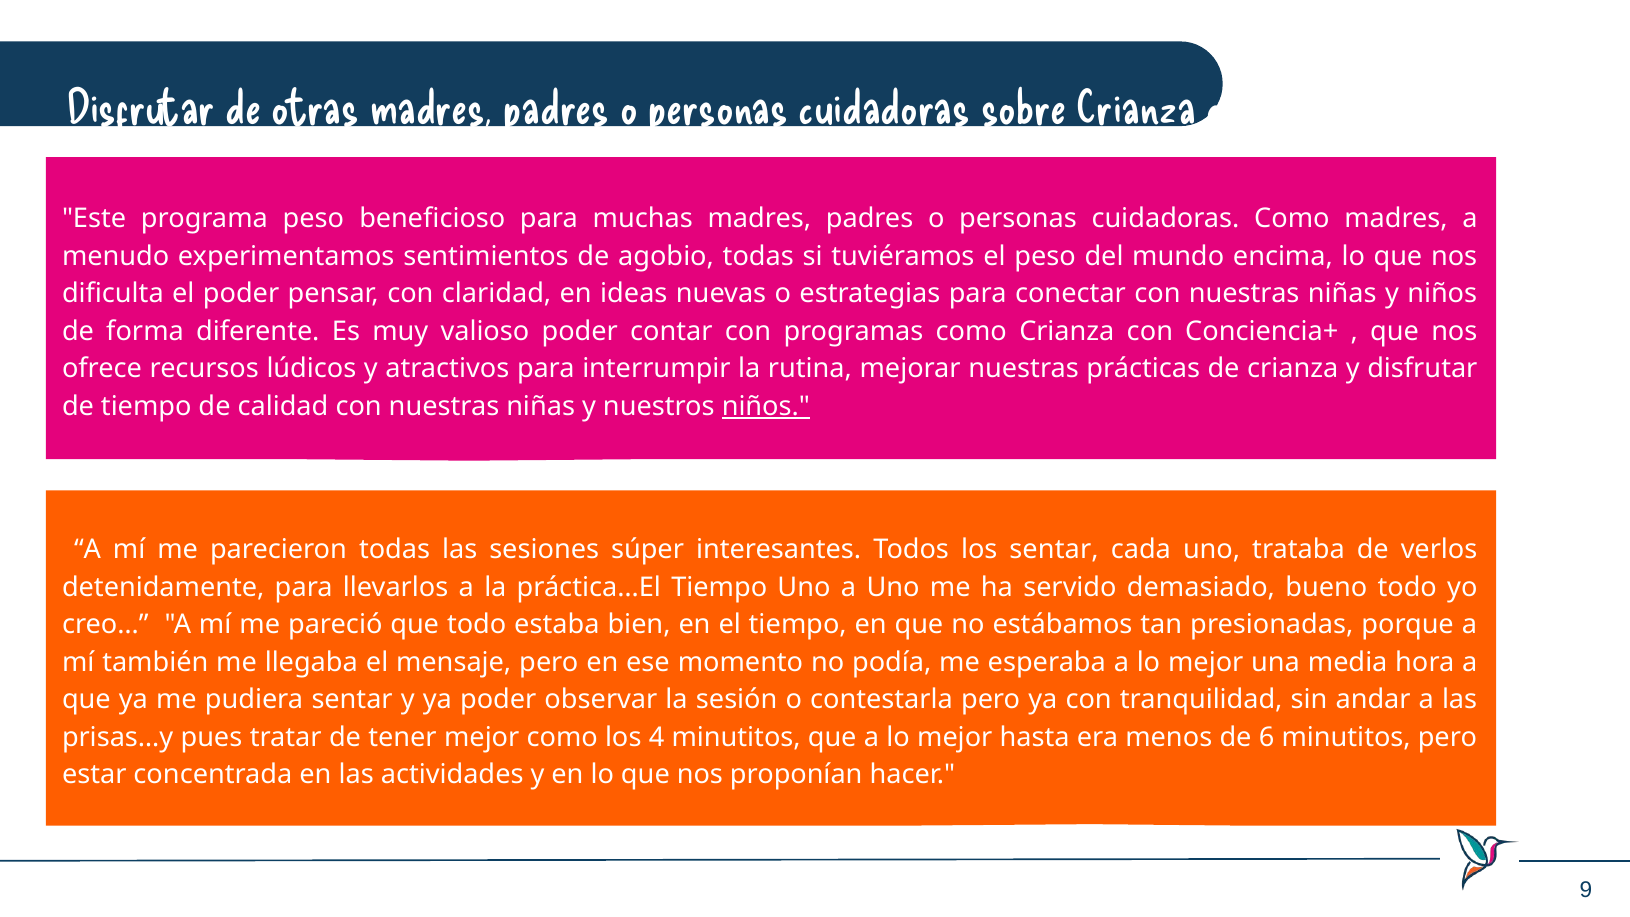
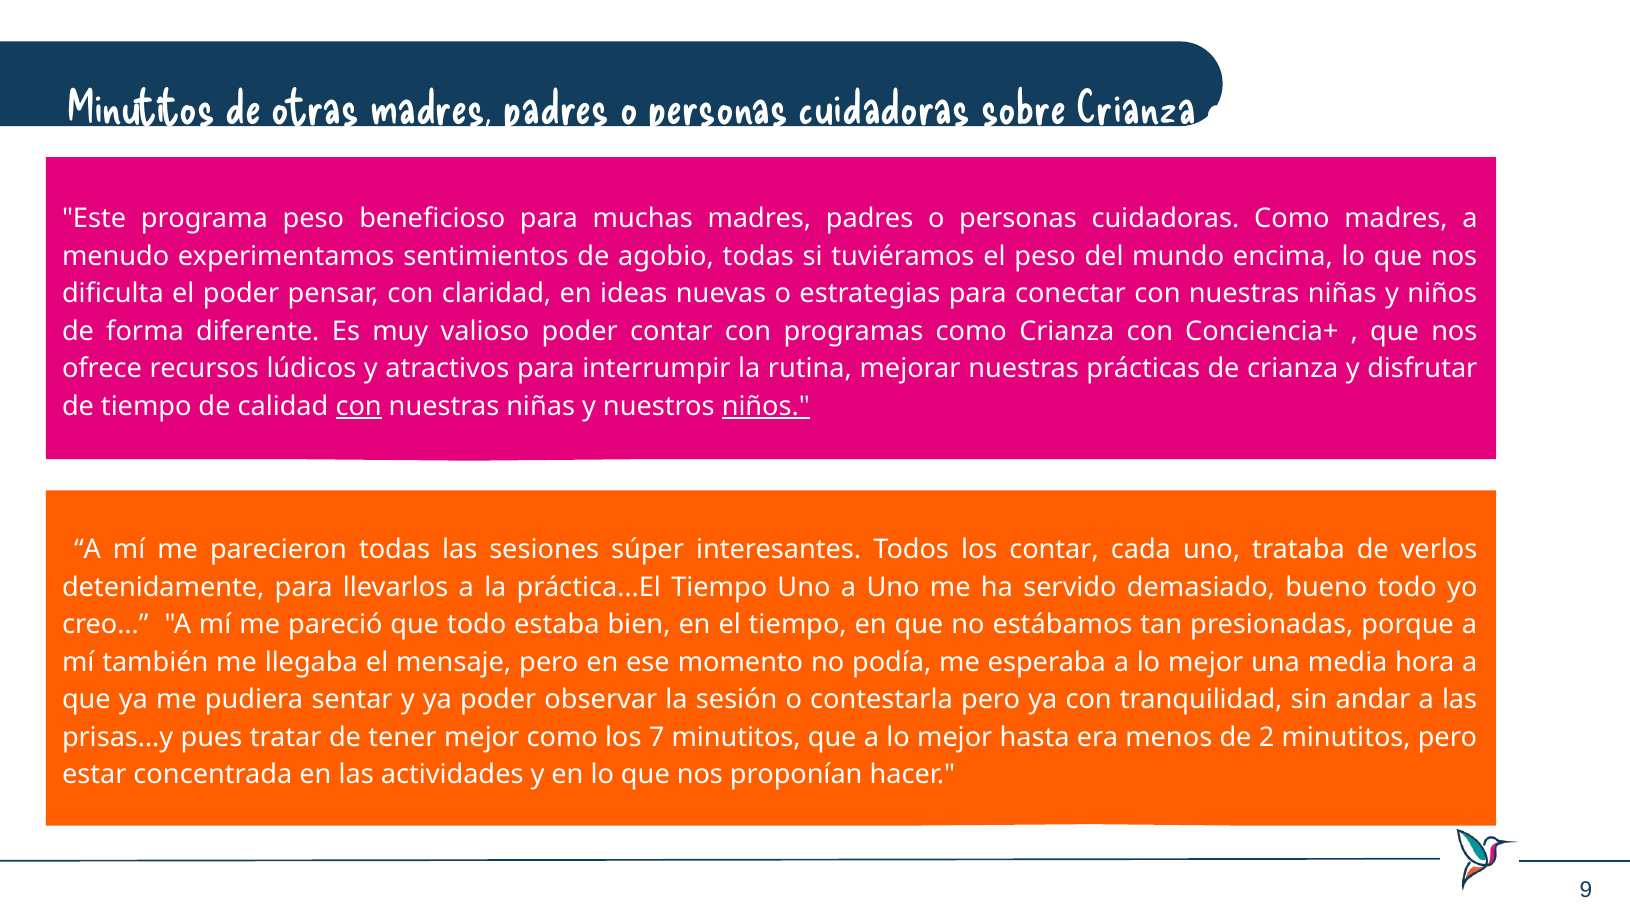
Disfrutar: Disfrutar -> Minutitos (141, 109)
con underline: none -> present (359, 406)
los sentar: sentar -> contar (1054, 550)
4: 4 -> 7 (657, 737)
6: 6 -> 2 (1267, 737)
